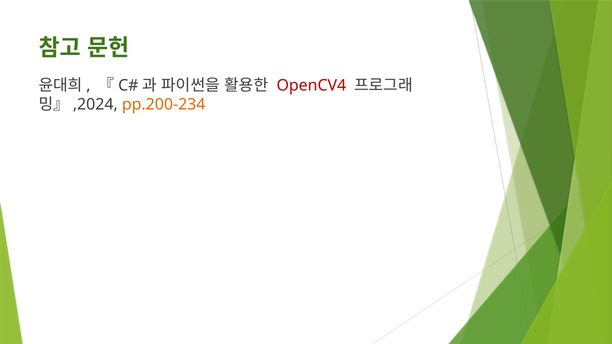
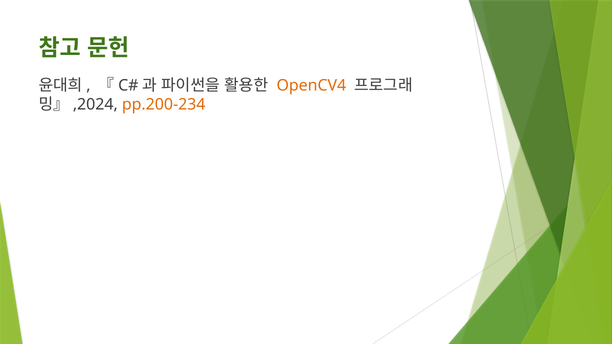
OpenCV4 colour: red -> orange (311, 86)
